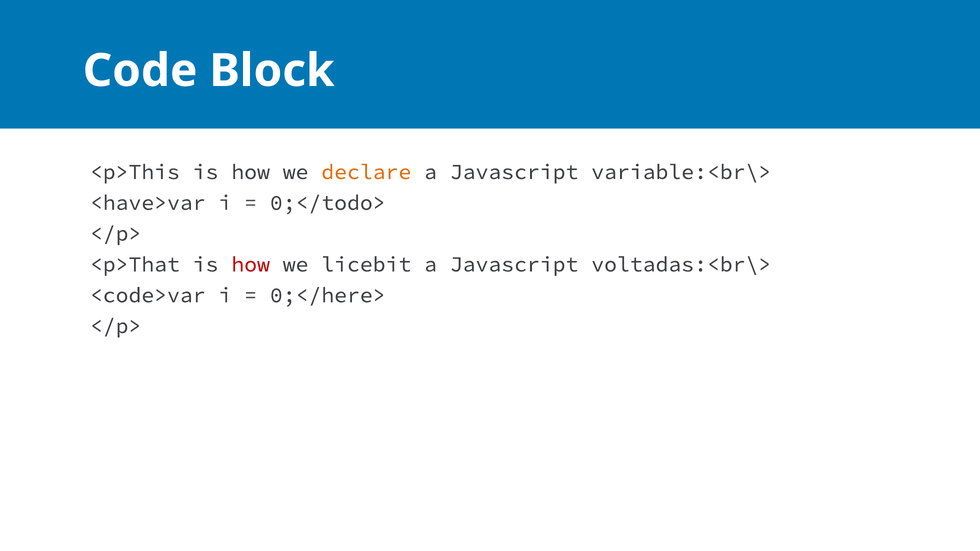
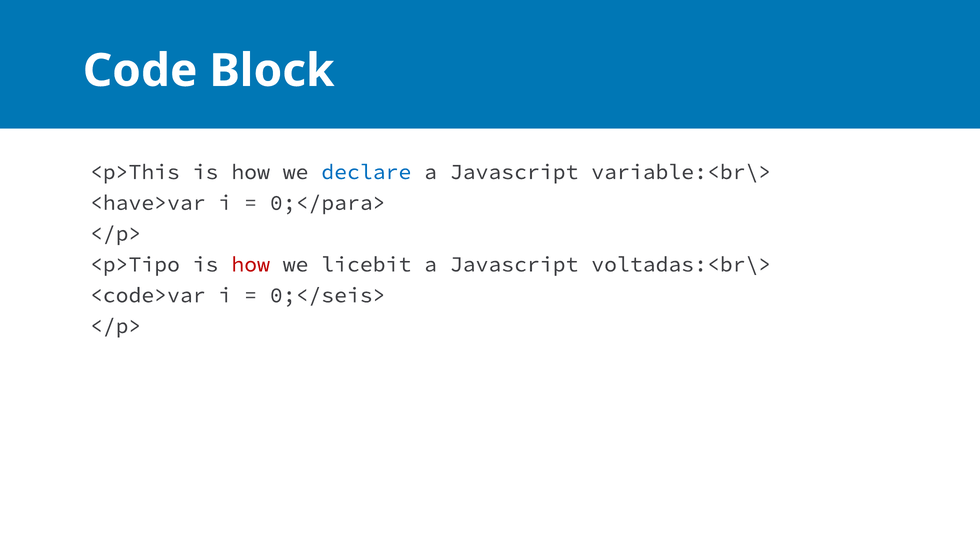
declare colour: orange -> blue (366, 172)
0;</todo>: 0;</todo> -> 0;</para> (328, 203)
<p>That: <p>That -> <p>Tipo (135, 264)
0;</here>: 0;</here> -> 0;</seis> (328, 295)
